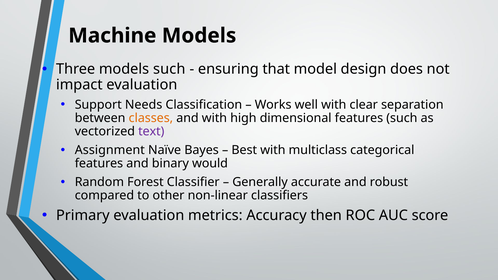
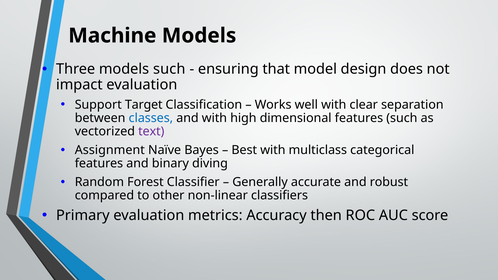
Needs: Needs -> Target (144, 105)
classes colour: orange -> blue (151, 118)
would: would -> diving (210, 164)
